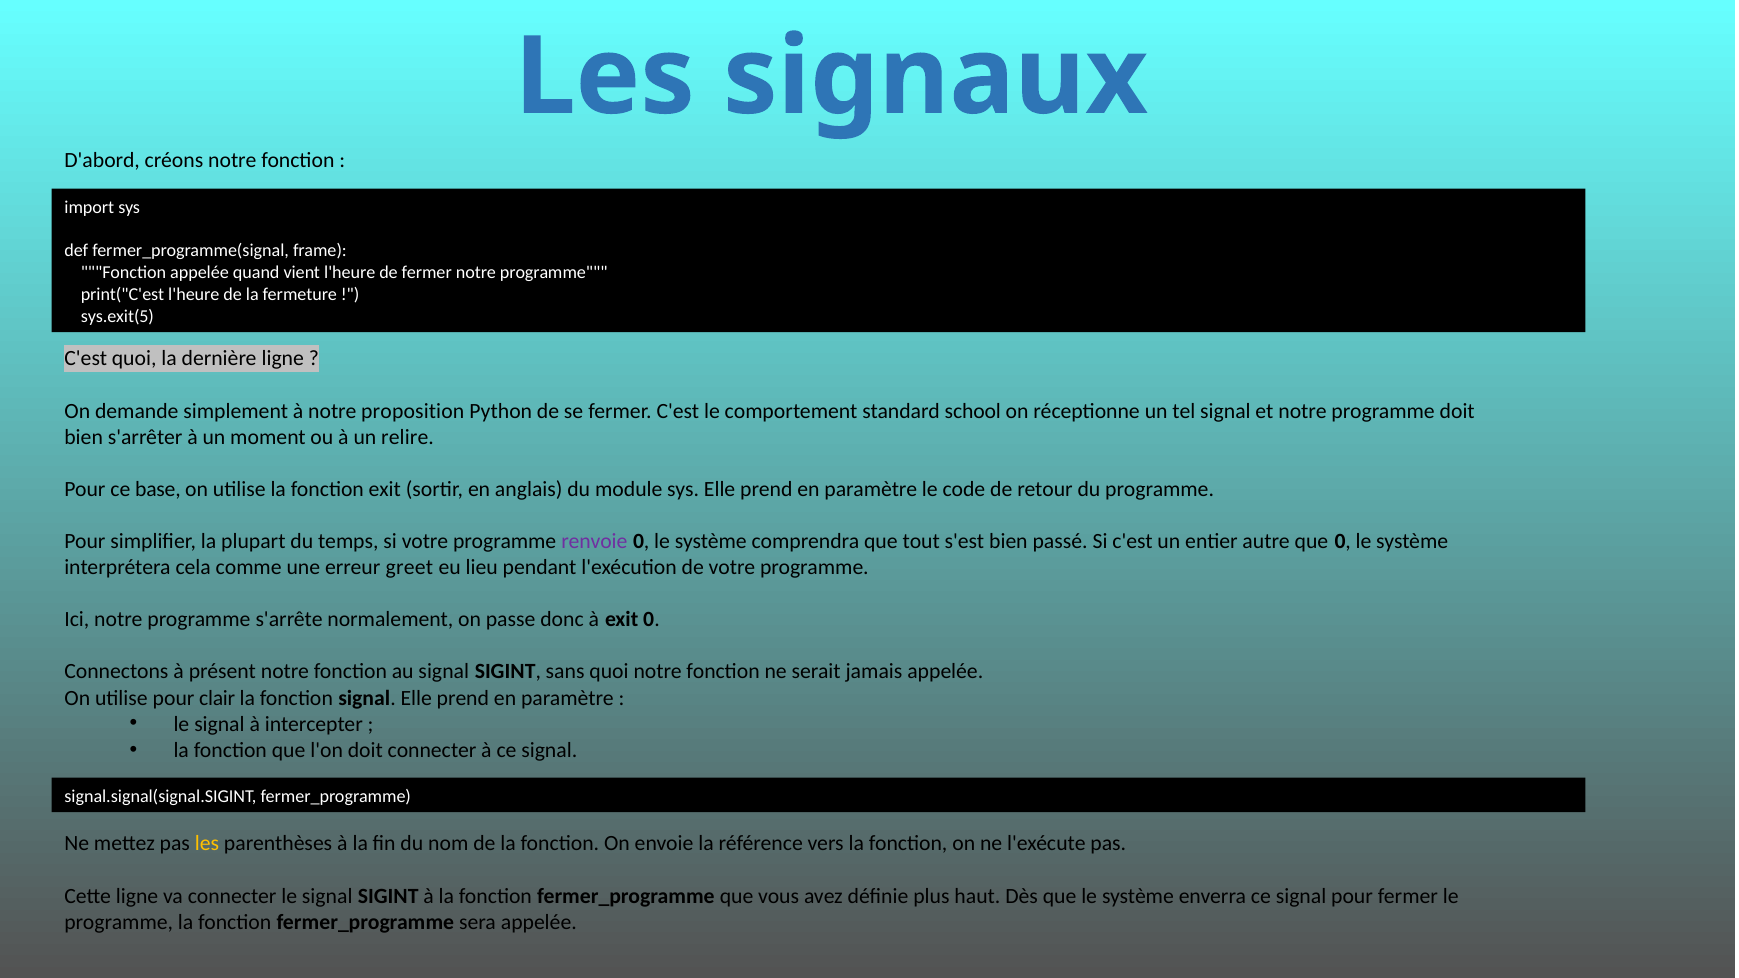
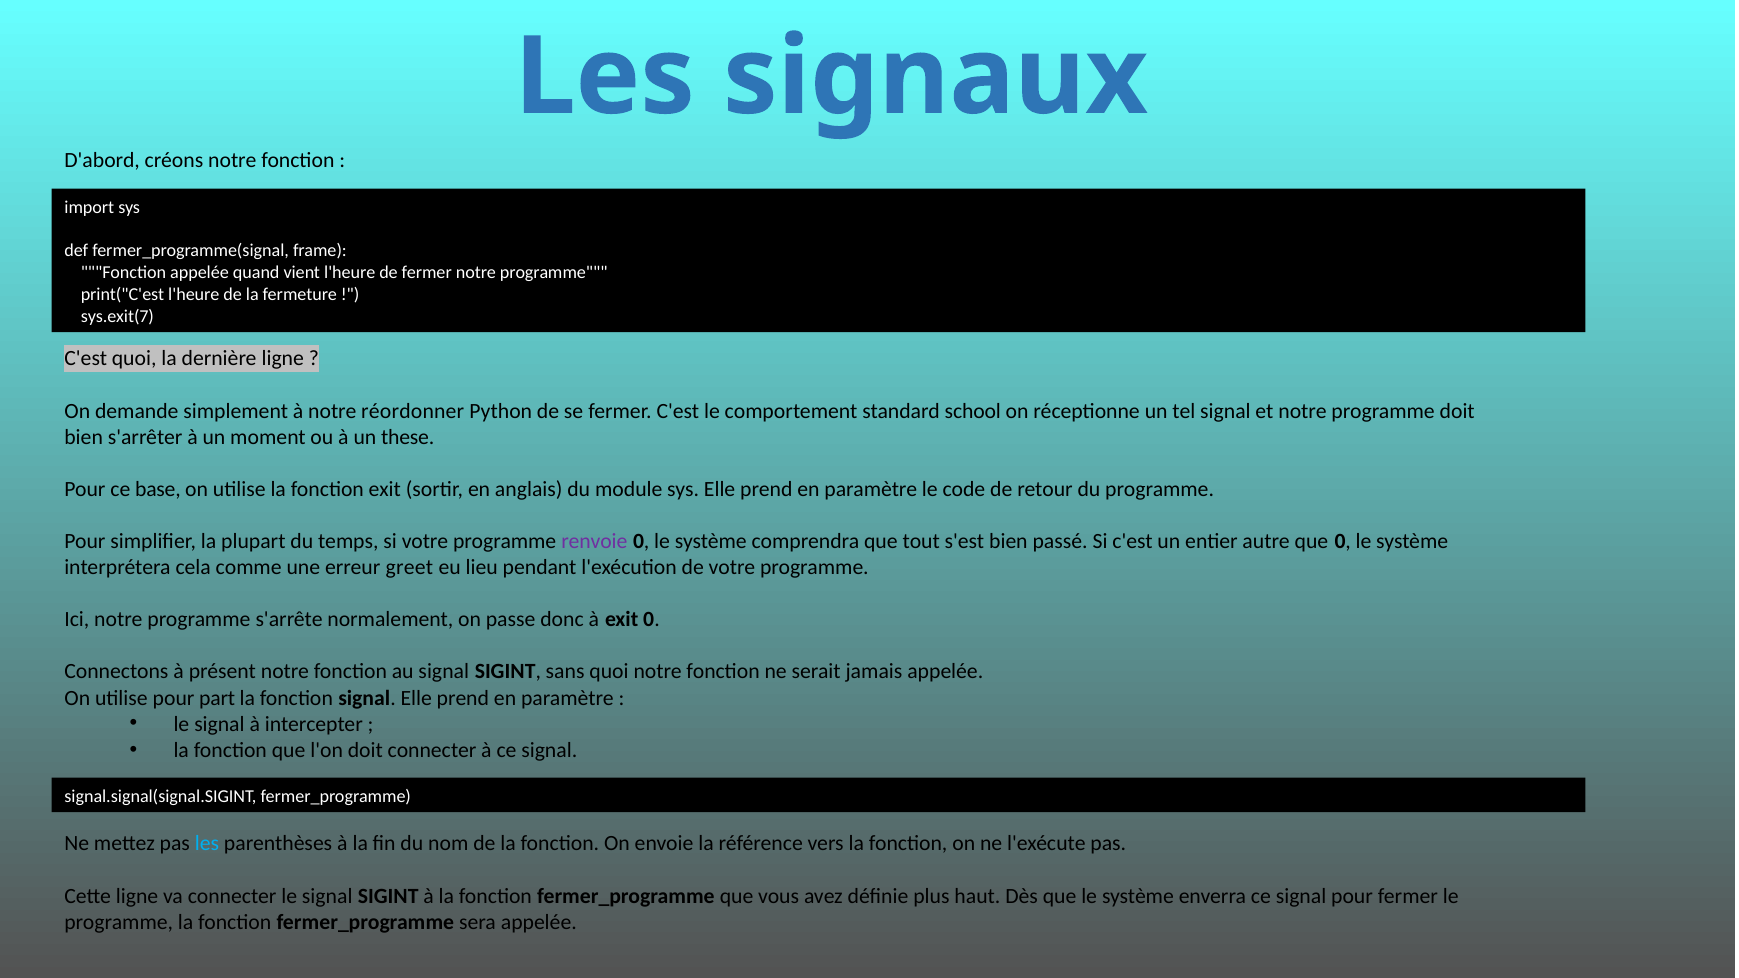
sys.exit(5: sys.exit(5 -> sys.exit(7 (117, 316)
proposition: proposition -> réordonner (413, 411)
relire: relire -> these (408, 437)
clair: clair -> part (217, 698)
les colour: yellow -> light blue (207, 844)
